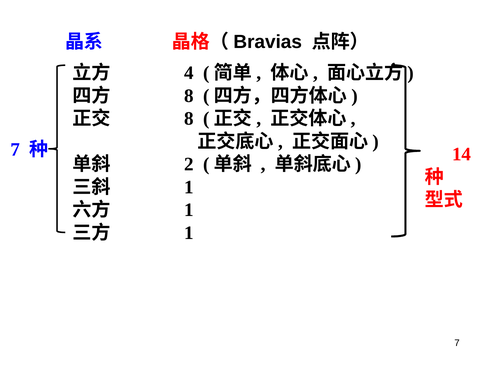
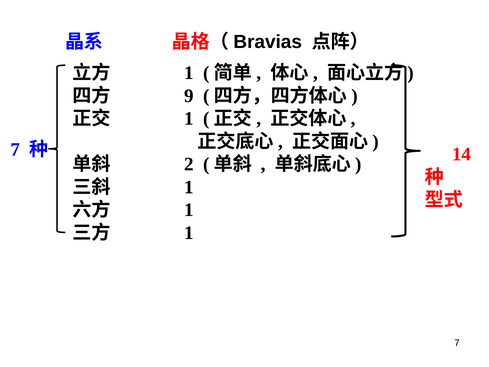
4: 4 -> 1 (189, 73)
8: 8 -> 9 (189, 96)
8: 8 -> 1 (189, 119)
